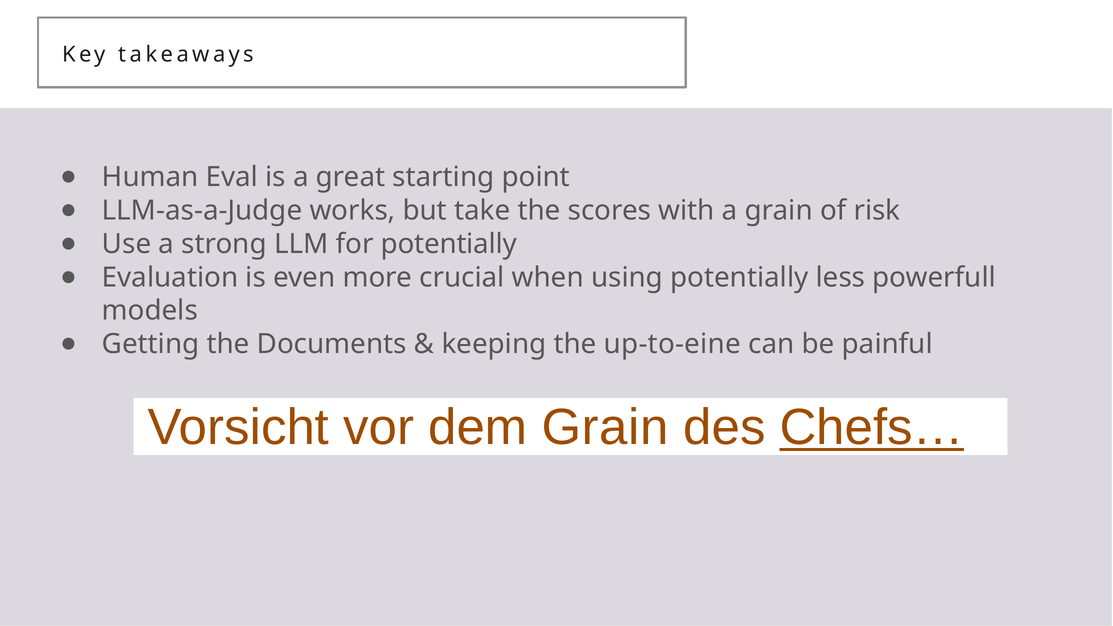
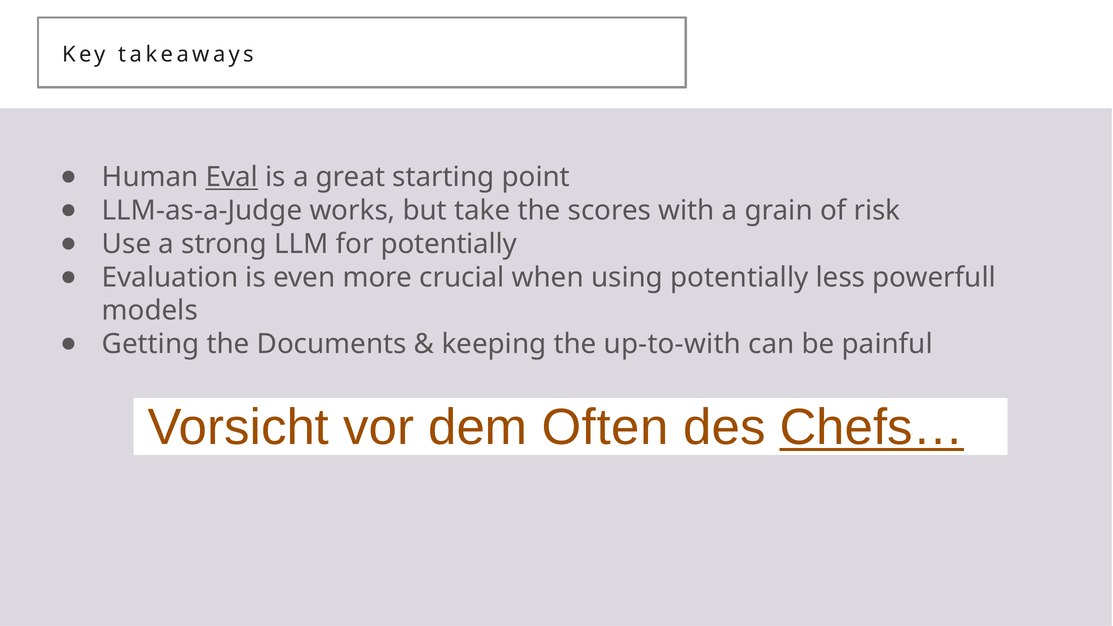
Eval underline: none -> present (232, 177)
up-to-eine: up-to-eine -> up-to-with (672, 344)
dem Grain: Grain -> Often (605, 428)
